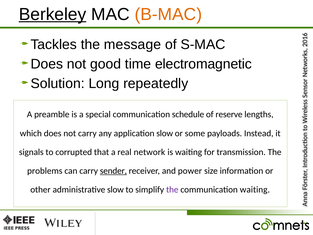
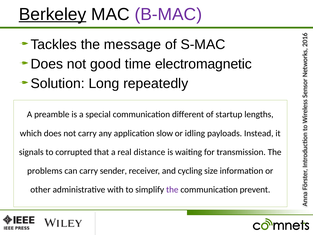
B-MAC colour: orange -> purple (168, 14)
schedule: schedule -> different (188, 114)
reserve: reserve -> startup (229, 114)
some: some -> idling (195, 133)
network: network -> distance (149, 152)
sender underline: present -> none (113, 171)
power: power -> cycling (190, 171)
administrative slow: slow -> with (115, 189)
communication waiting: waiting -> prevent (255, 189)
